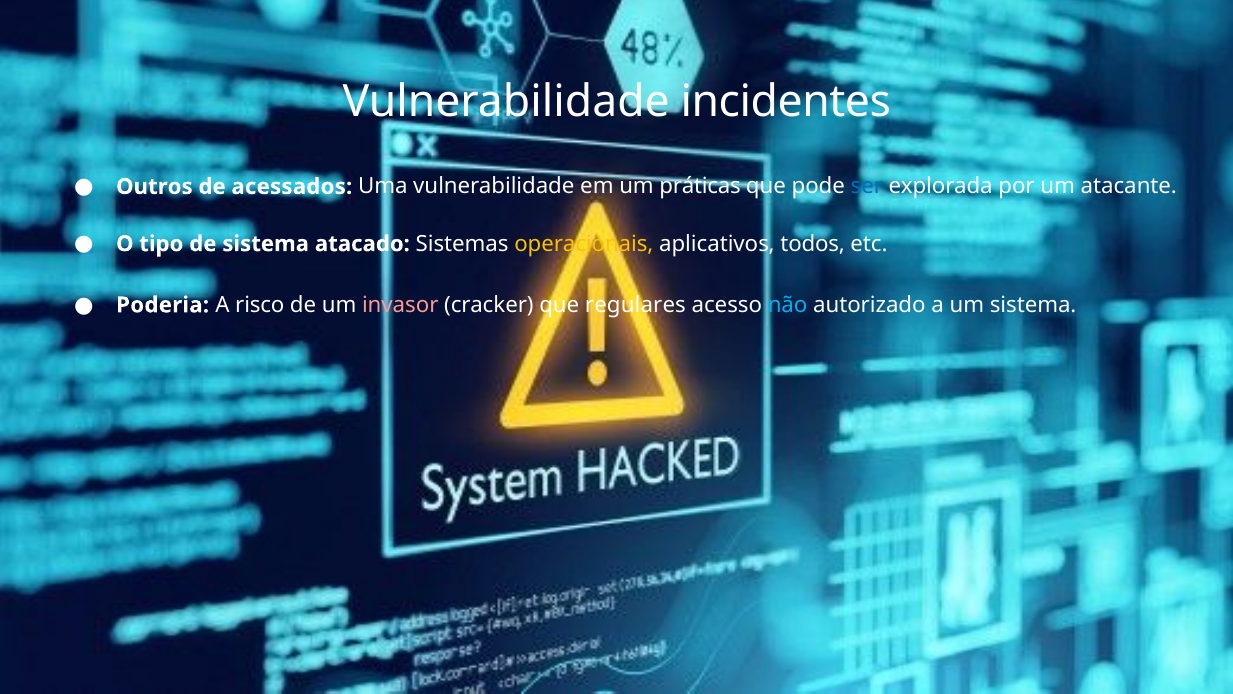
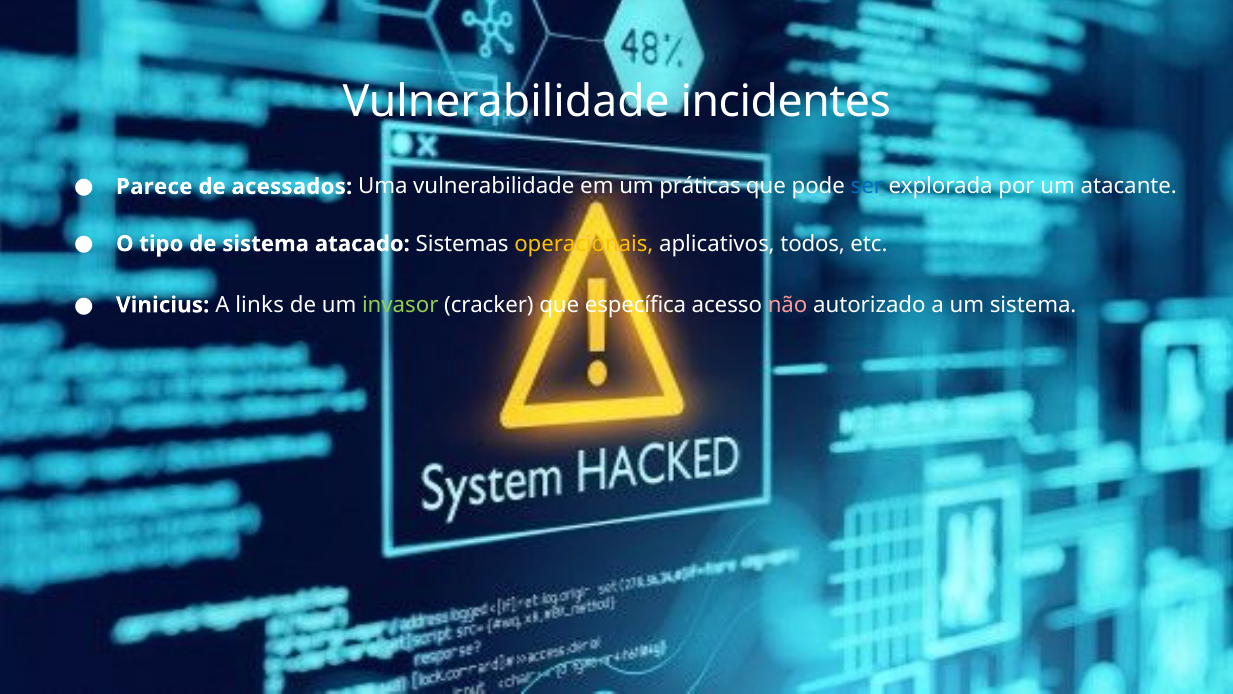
Outros: Outros -> Parece (154, 187)
Poderia: Poderia -> Vinicius (163, 305)
risco: risco -> links (260, 305)
invasor colour: pink -> light green (400, 305)
regulares: regulares -> específica (636, 305)
não colour: light blue -> pink (788, 305)
